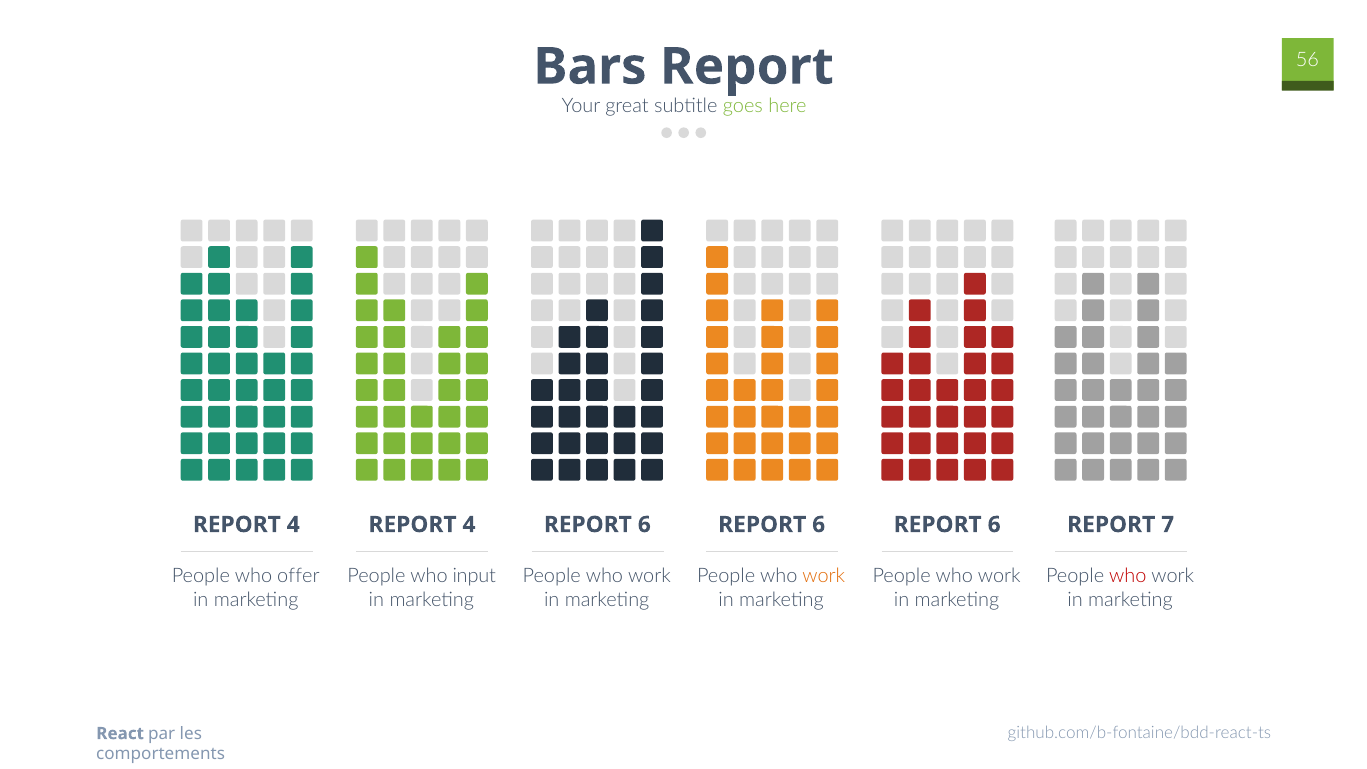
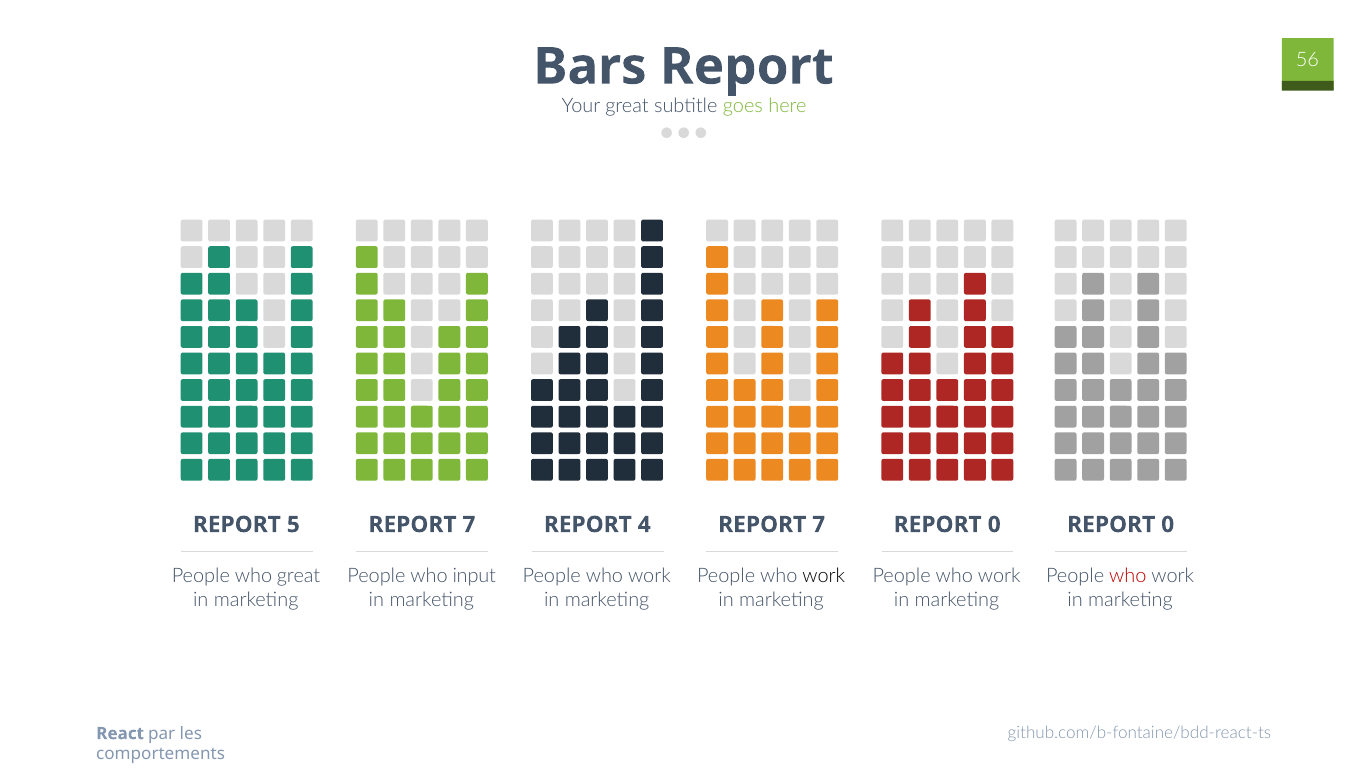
4: 4 -> 5 (293, 525)
4: 4 -> 7 (469, 525)
6: 6 -> 4 (644, 525)
6: 6 -> 7 (819, 525)
6: 6 -> 0 (994, 525)
7: 7 -> 0 (1168, 525)
who offer: offer -> great (299, 576)
work colour: orange -> black (824, 576)
